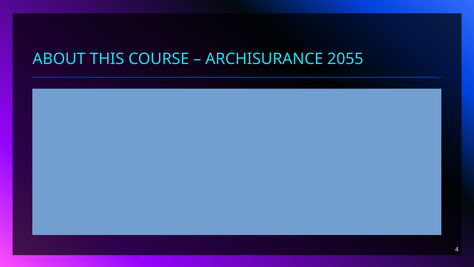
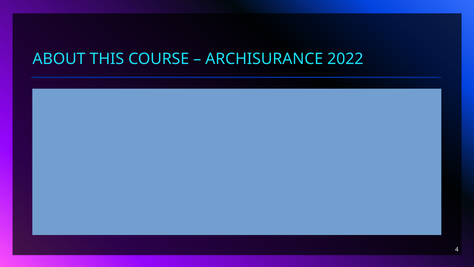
2055: 2055 -> 2022 (345, 59)
